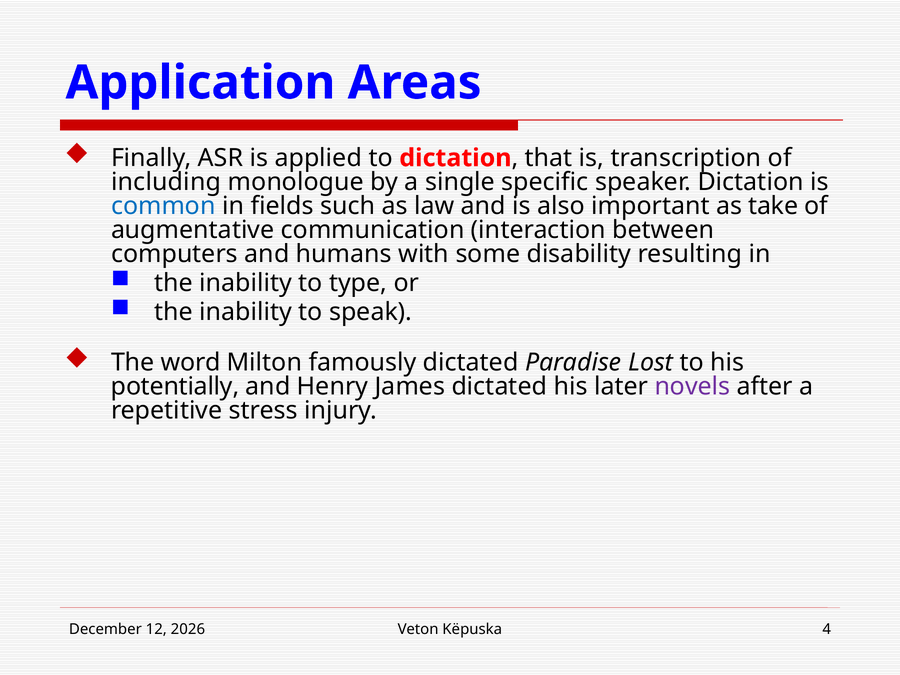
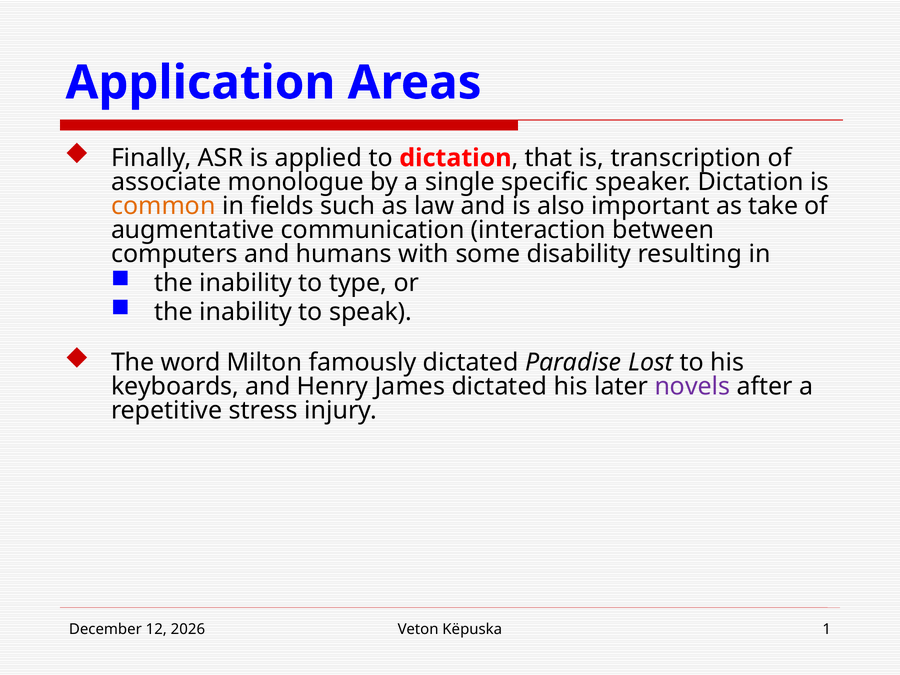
including: including -> associate (166, 182)
common colour: blue -> orange (163, 206)
potentially: potentially -> keyboards (175, 387)
4: 4 -> 1 (827, 629)
